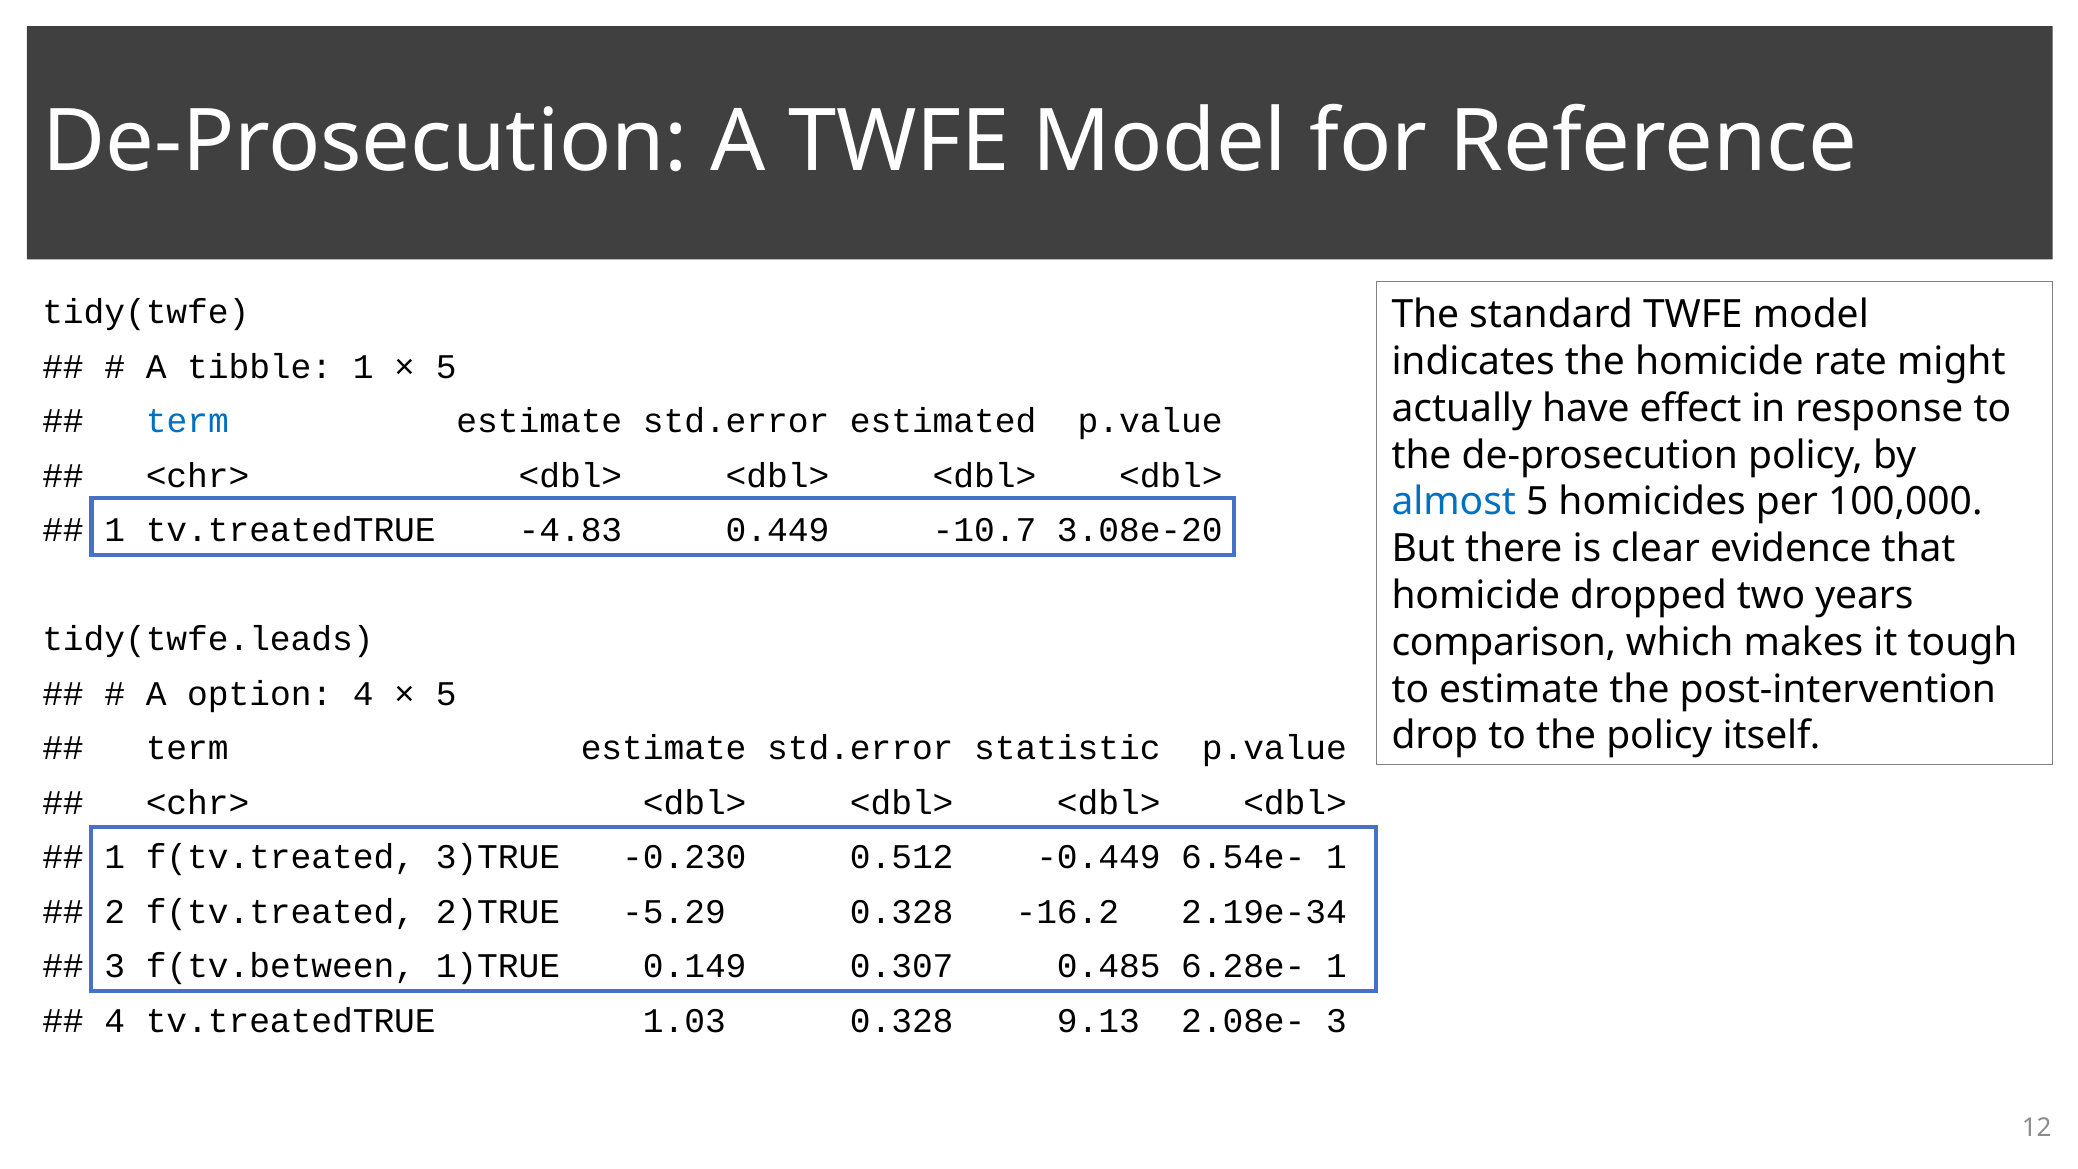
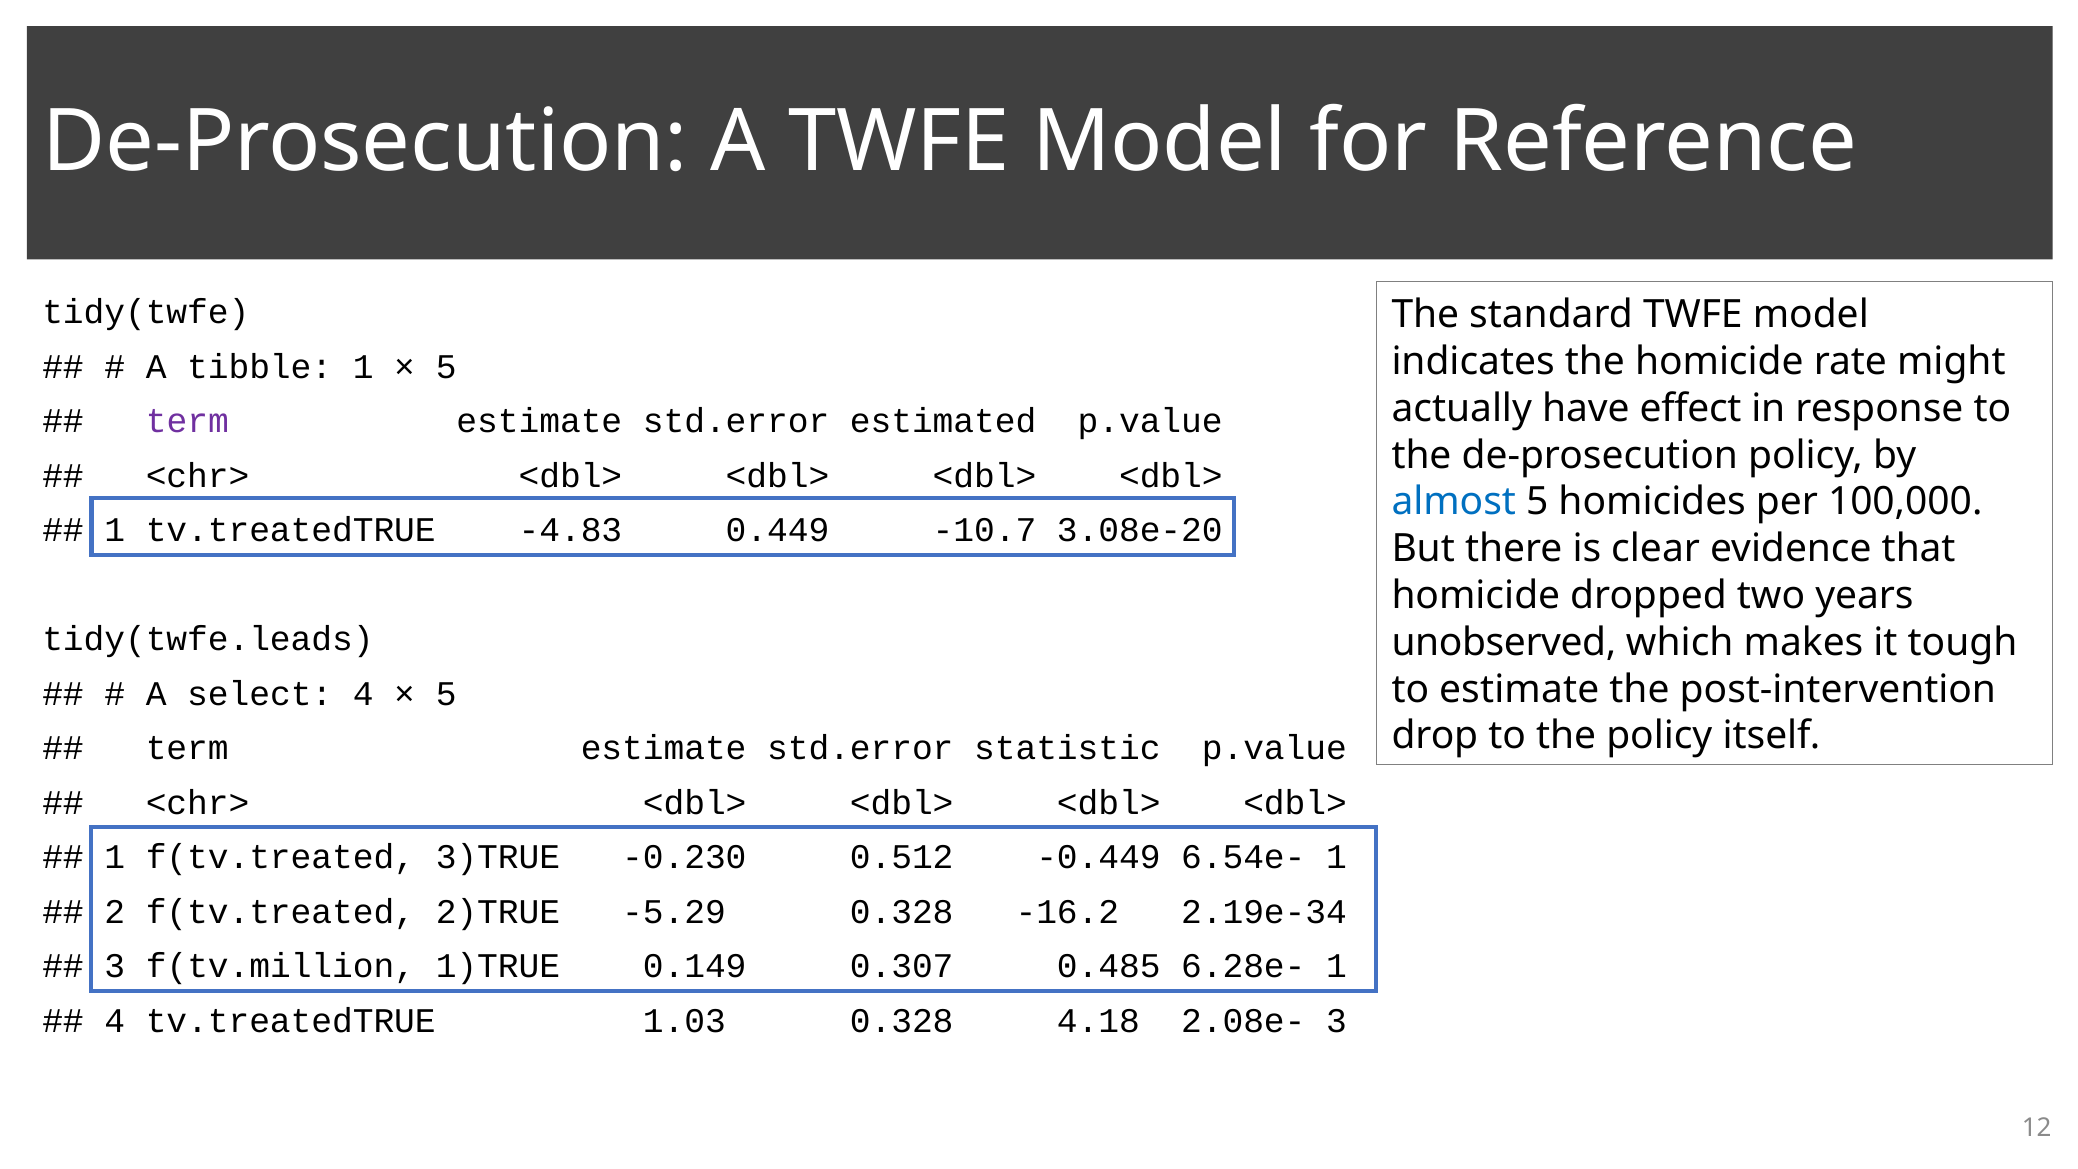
term colour: blue -> purple (187, 421)
comparison: comparison -> unobserved (1504, 642)
option: option -> select (260, 694)
f(tv.between: f(tv.between -> f(tv.million (280, 966)
9.13: 9.13 -> 4.18 (1098, 1021)
